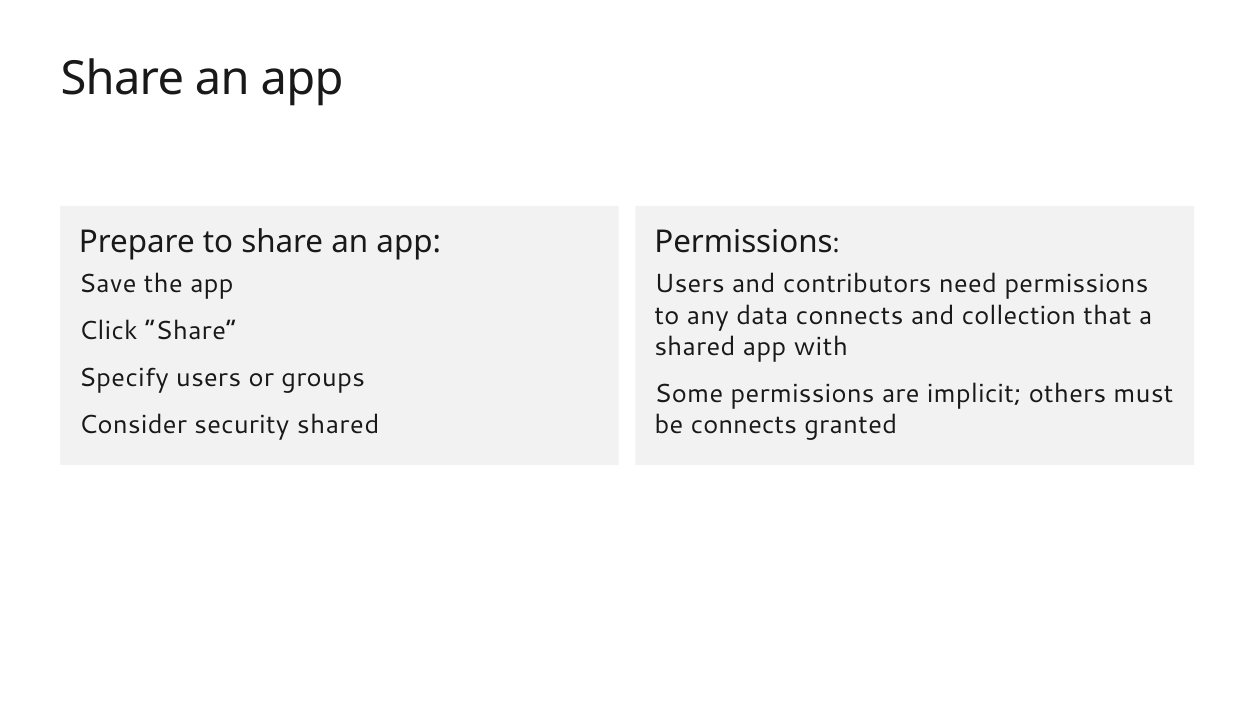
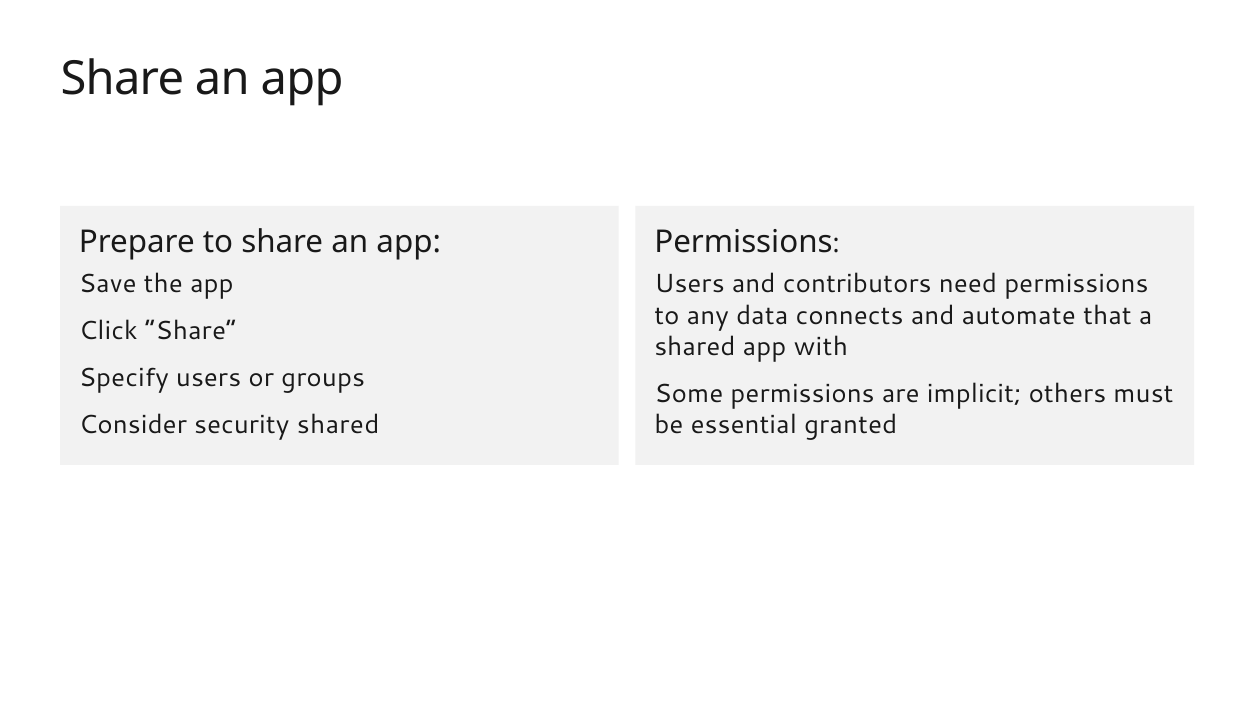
collection: collection -> automate (1019, 315)
be connects: connects -> essential (744, 425)
